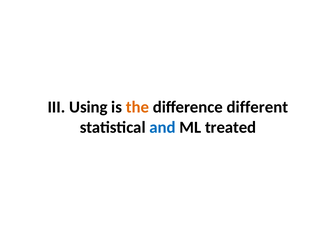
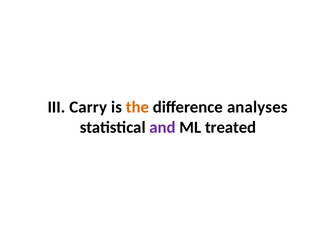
Using: Using -> Carry (88, 107)
different: different -> analyses (257, 107)
and colour: blue -> purple (163, 127)
